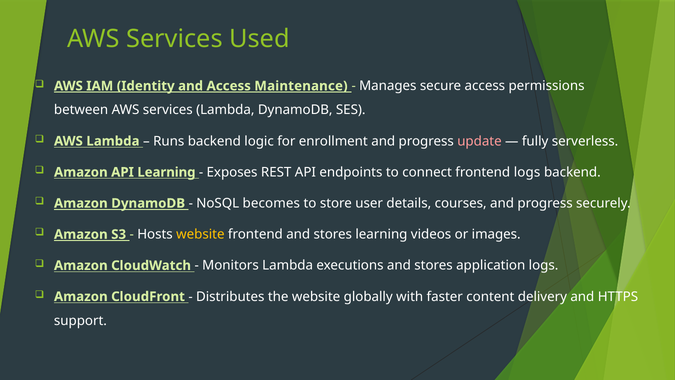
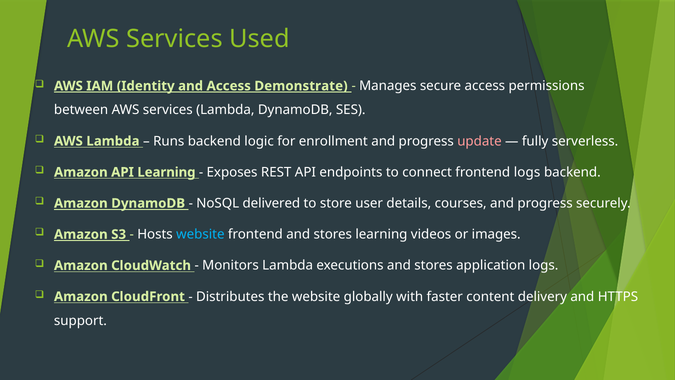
Maintenance: Maintenance -> Demonstrate (301, 86)
becomes: becomes -> delivered (271, 203)
website colour: yellow -> light blue (200, 234)
